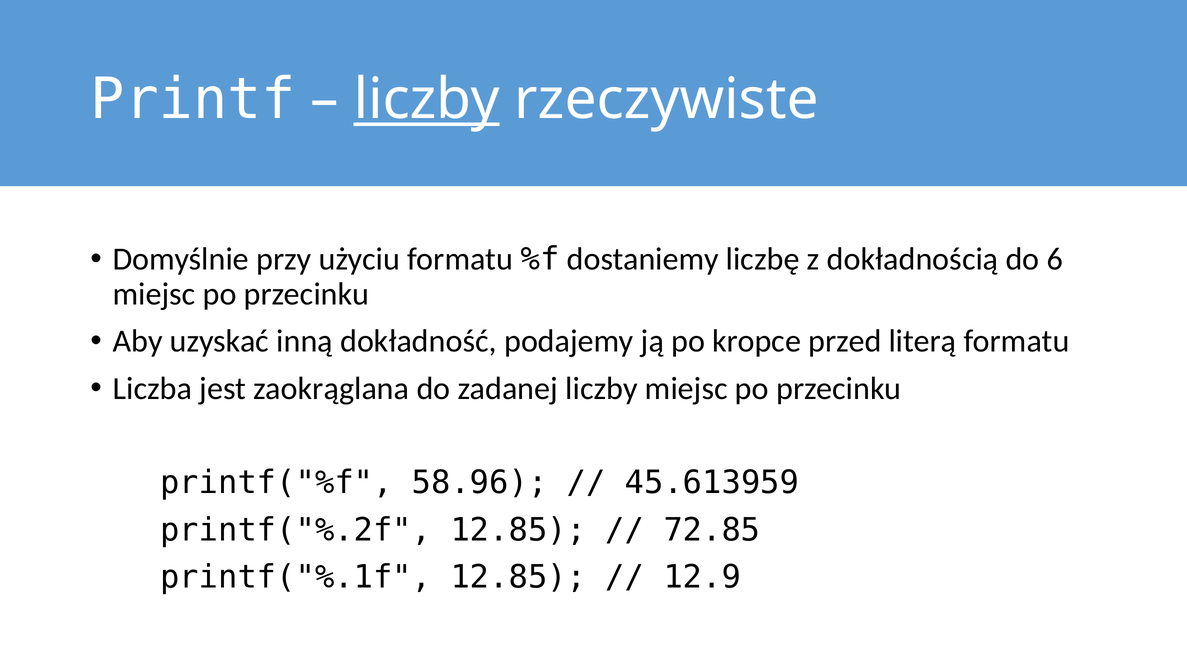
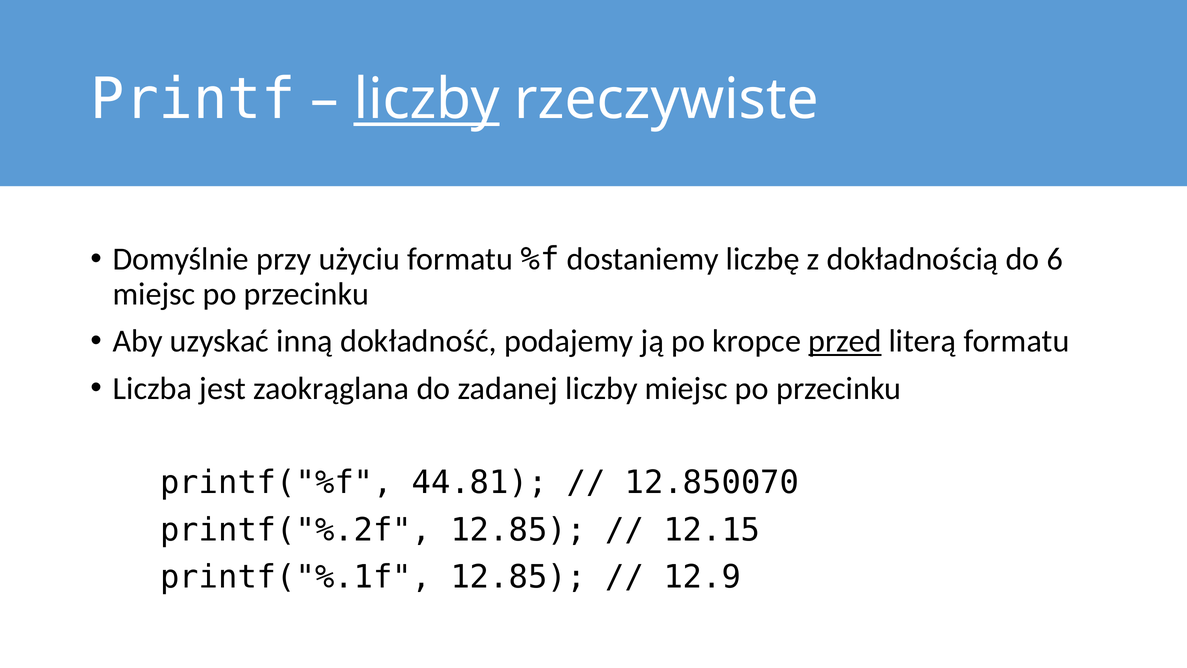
przed underline: none -> present (845, 341)
58.96: 58.96 -> 44.81 (480, 483)
45.613959: 45.613959 -> 12.850070 (712, 483)
72.85: 72.85 -> 12.15 (712, 530)
